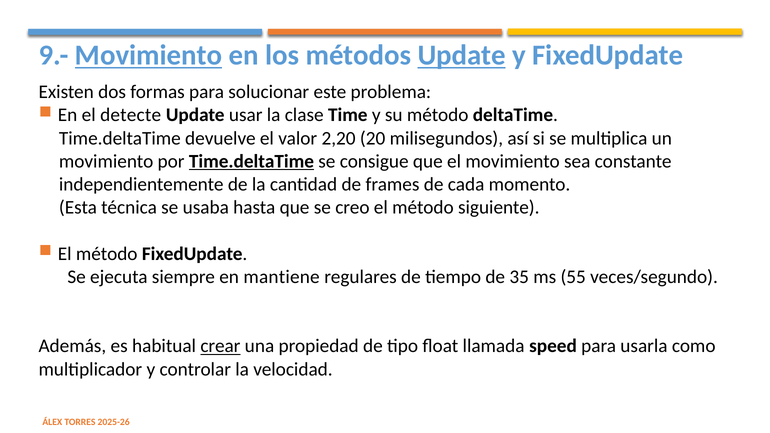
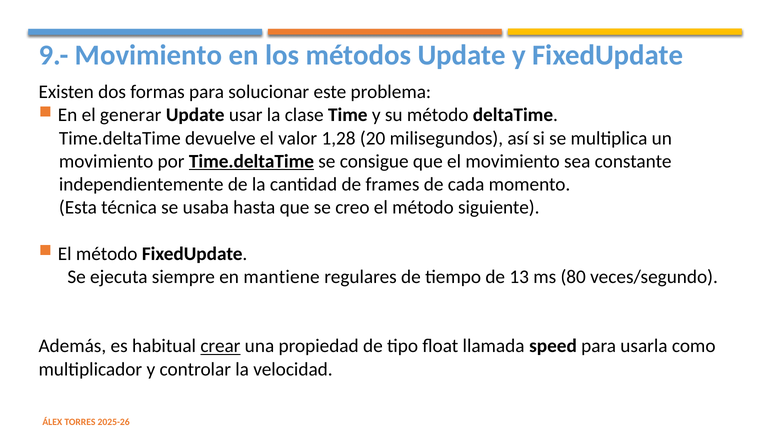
Movimiento underline: present -> none (149, 55)
Update underline: present -> none (462, 55)
detecte: detecte -> generar (131, 115)
2,20: 2,20 -> 1,28 (339, 138)
35: 35 -> 13 (519, 277)
55: 55 -> 80 (573, 277)
